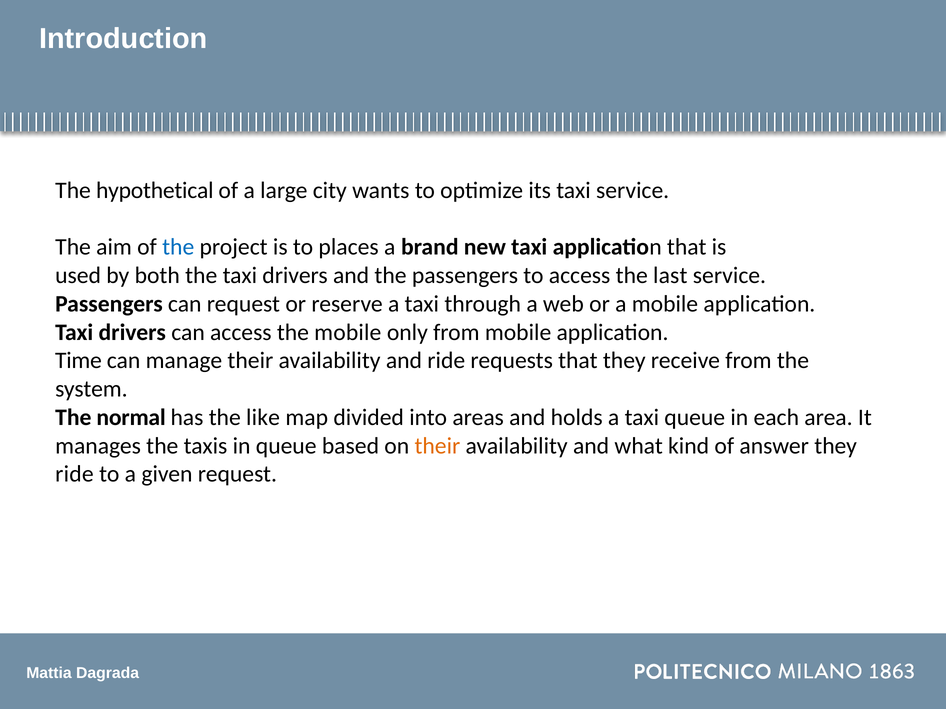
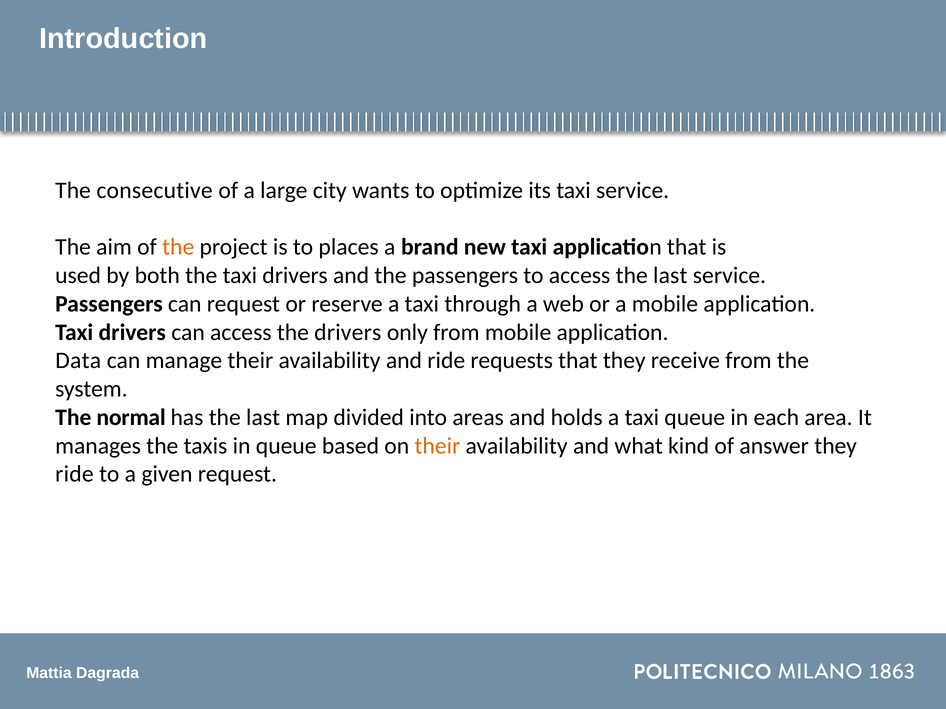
hypothetical: hypothetical -> consecutive (155, 191)
the colour: blue -> orange (178, 247)
the mobile: mobile -> drivers (348, 332)
Time: Time -> Data (78, 361)
has the like: like -> last (263, 418)
